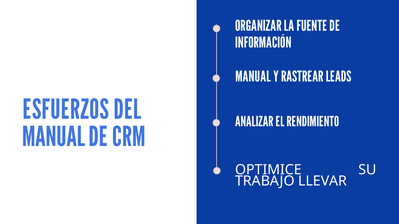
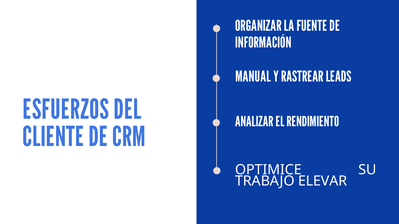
MANUAL: MANUAL -> CLIENTE (53, 137)
LLEVAR: LLEVAR -> ELEVAR (323, 181)
